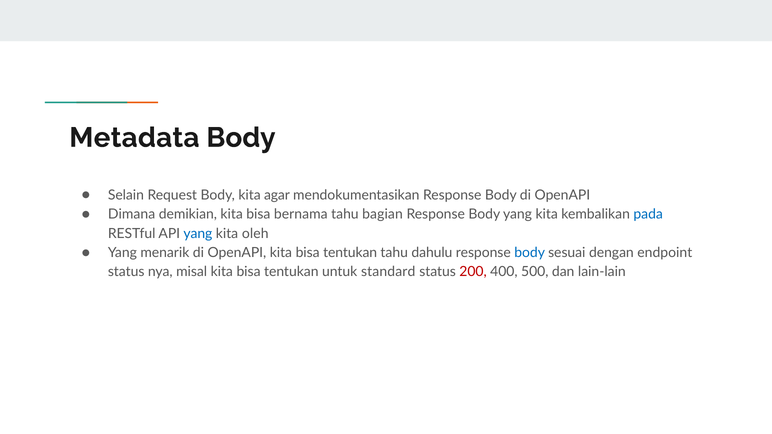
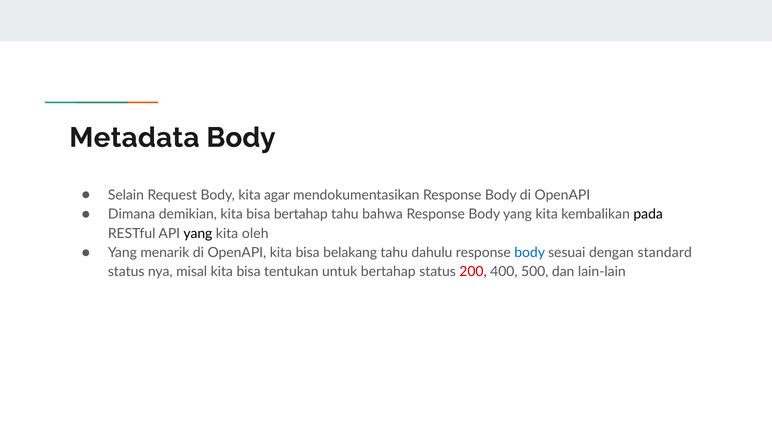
bisa bernama: bernama -> bertahap (301, 214)
bagian: bagian -> bahwa (383, 214)
pada colour: blue -> black (648, 214)
yang colour: blue -> black (198, 234)
OpenAPI kita bisa tentukan: tentukan -> belakang (350, 253)
endpoint: endpoint -> standard (665, 253)
untuk standard: standard -> bertahap (388, 272)
